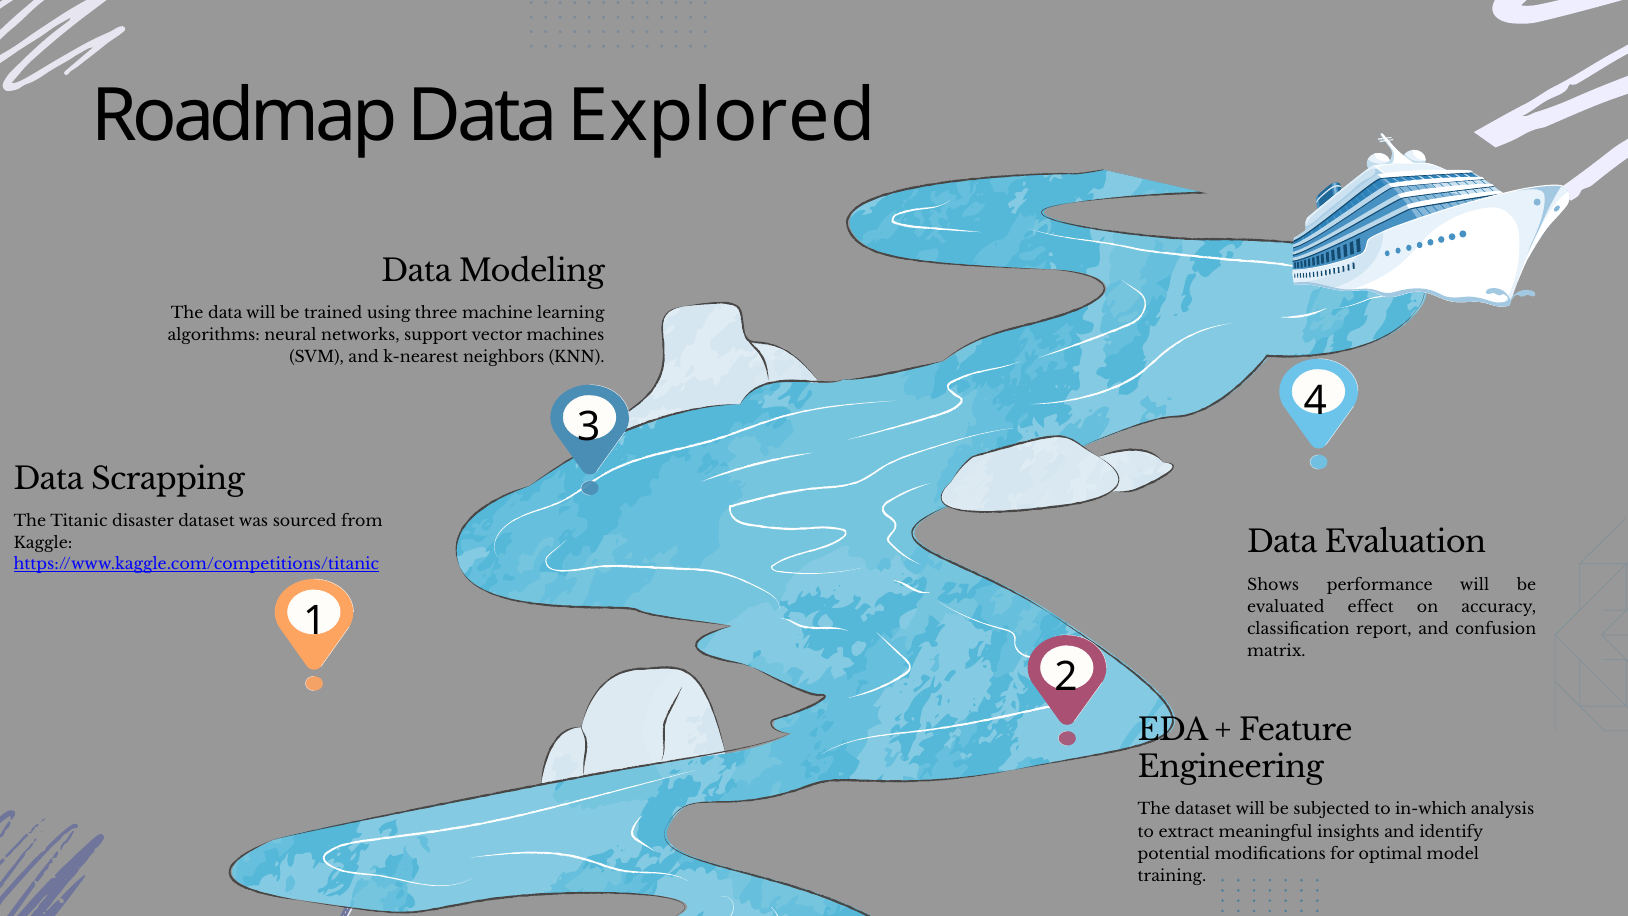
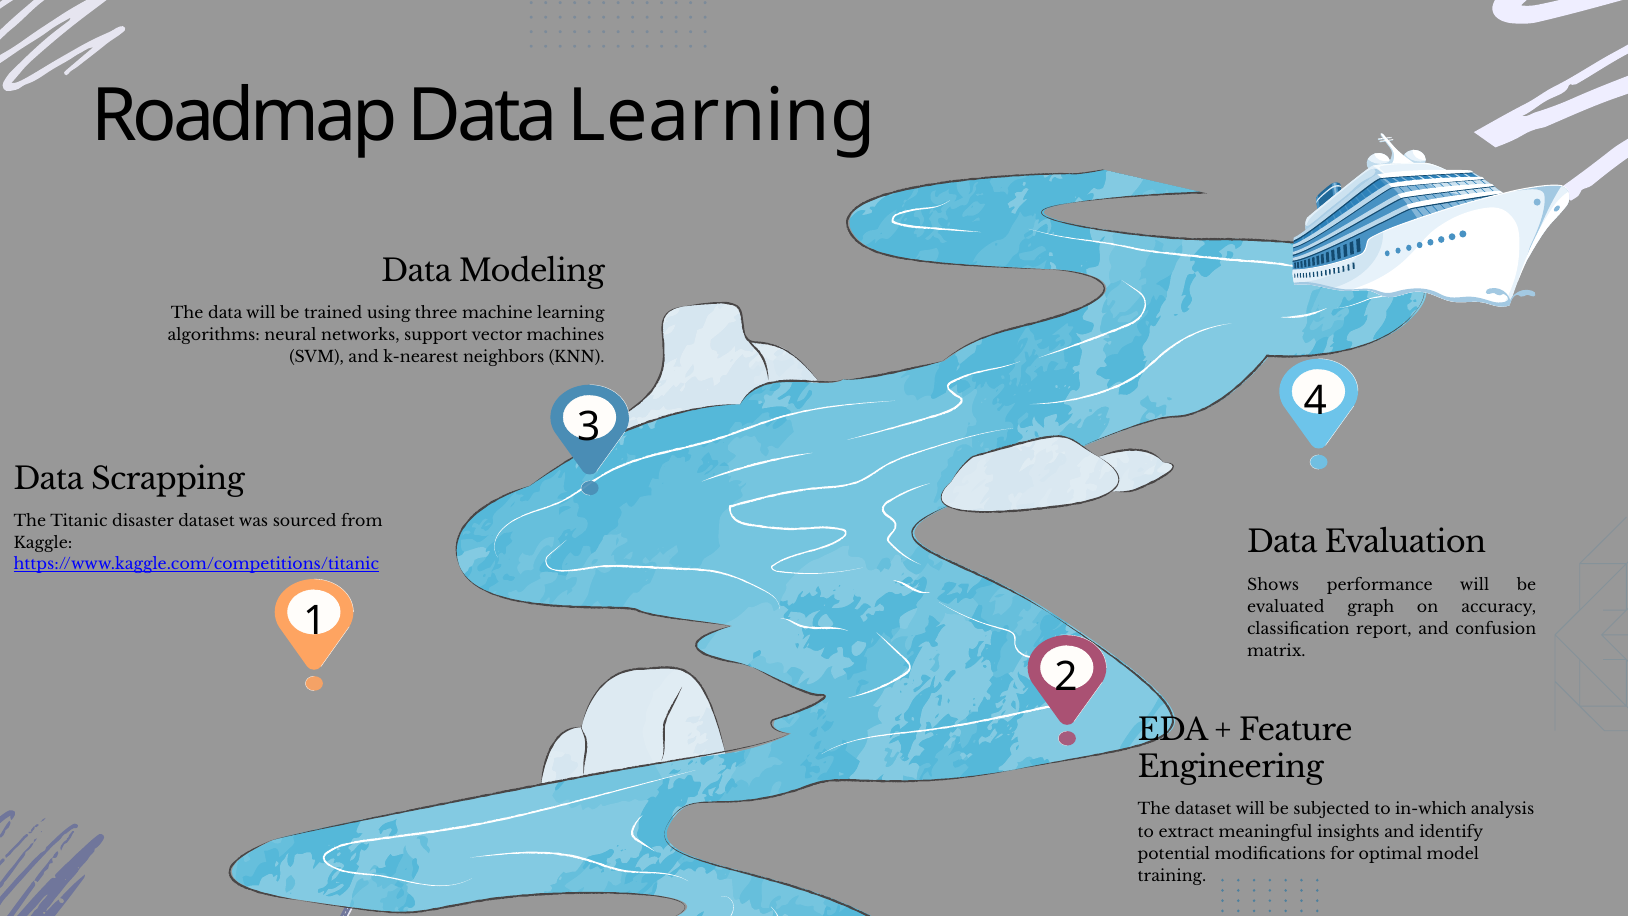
Data Explored: Explored -> Learning (722, 116)
effect: effect -> graph (1371, 607)
